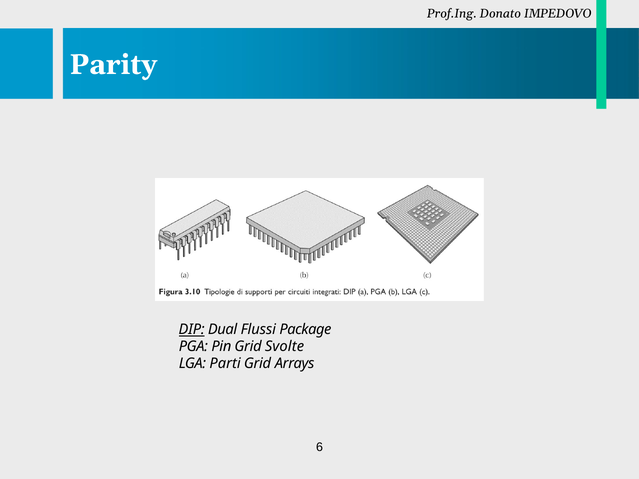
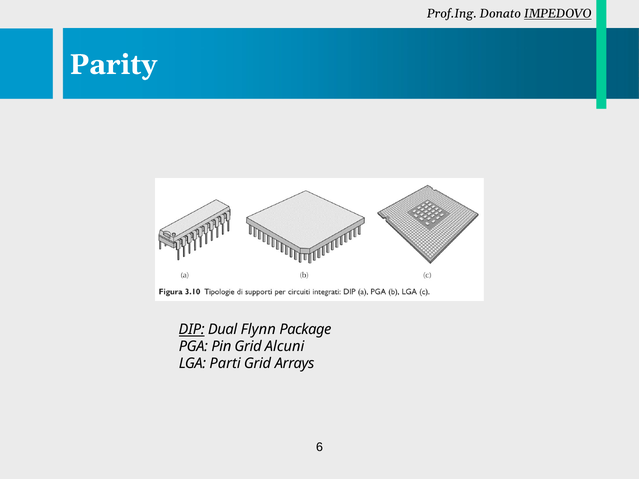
IMPEDOVO underline: none -> present (558, 14)
Flussi: Flussi -> Flynn (258, 330)
Svolte: Svolte -> Alcuni (285, 347)
